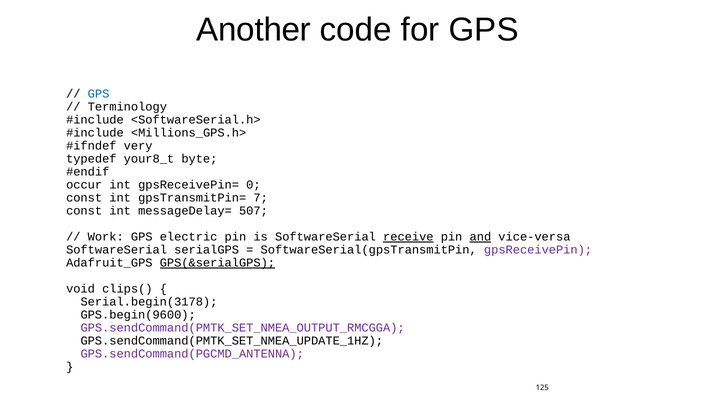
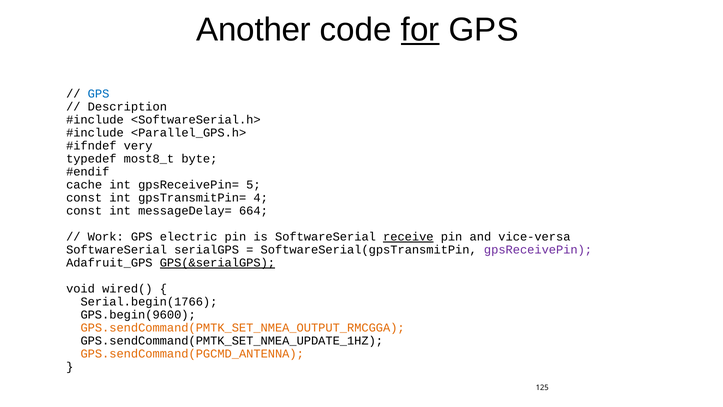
for underline: none -> present (420, 30)
Terminology: Terminology -> Description (127, 107)
<Millions_GPS.h>: <Millions_GPS.h> -> <Parallel_GPS.h> (189, 133)
your8_t: your8_t -> most8_t (149, 159)
occur: occur -> cache (84, 185)
0: 0 -> 5 (253, 185)
7: 7 -> 4 (261, 198)
507: 507 -> 664 (253, 211)
and underline: present -> none (480, 237)
clips(: clips( -> wired( (127, 289)
Serial.begin(3178: Serial.begin(3178 -> Serial.begin(1766 (149, 302)
GPS.sendCommand(PMTK_SET_NMEA_OUTPUT_RMCGGA colour: purple -> orange (243, 328)
GPS.sendCommand(PGCMD_ANTENNA colour: purple -> orange (192, 354)
